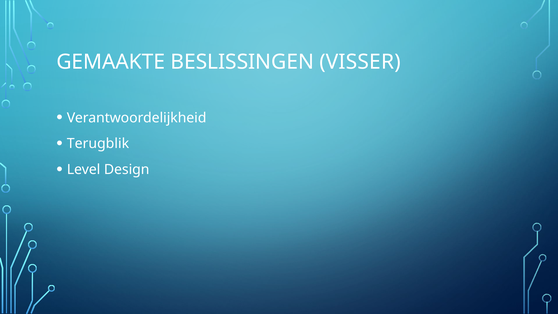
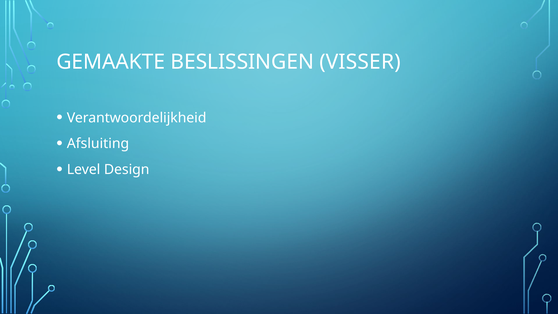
Terugblik: Terugblik -> Afsluiting (98, 144)
